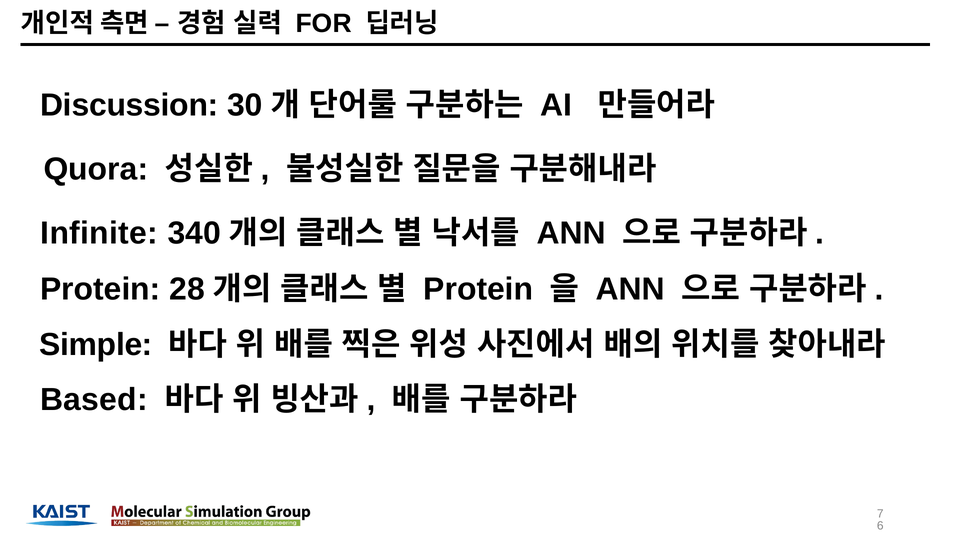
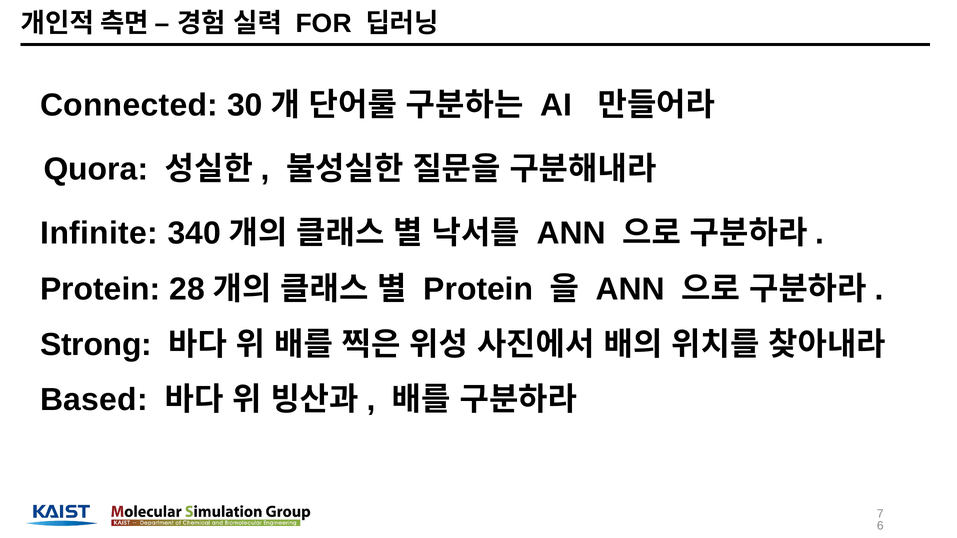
Discussion: Discussion -> Connected (129, 105)
Simple: Simple -> Strong (96, 345)
